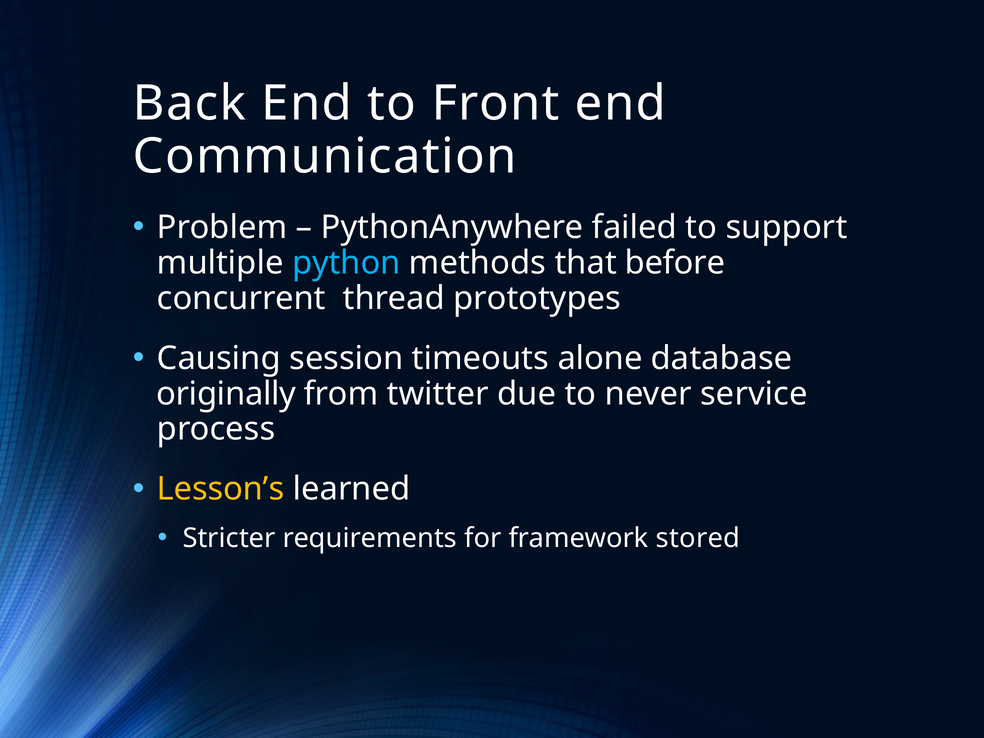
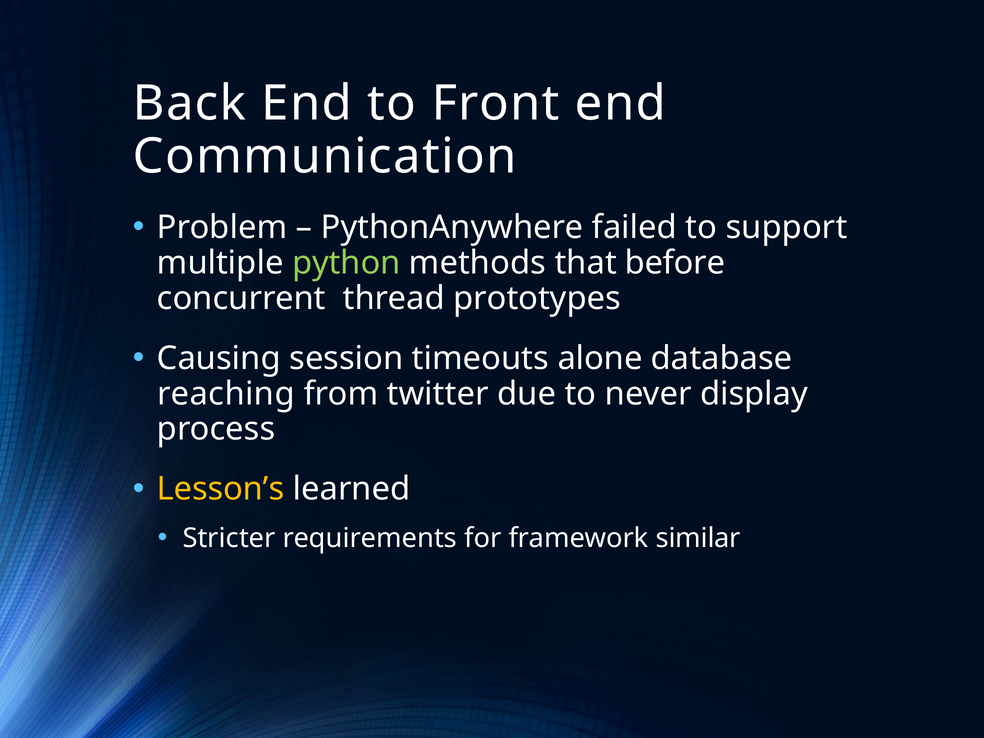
python colour: light blue -> light green (346, 263)
originally: originally -> reaching (226, 394)
service: service -> display (754, 394)
stored: stored -> similar (698, 538)
